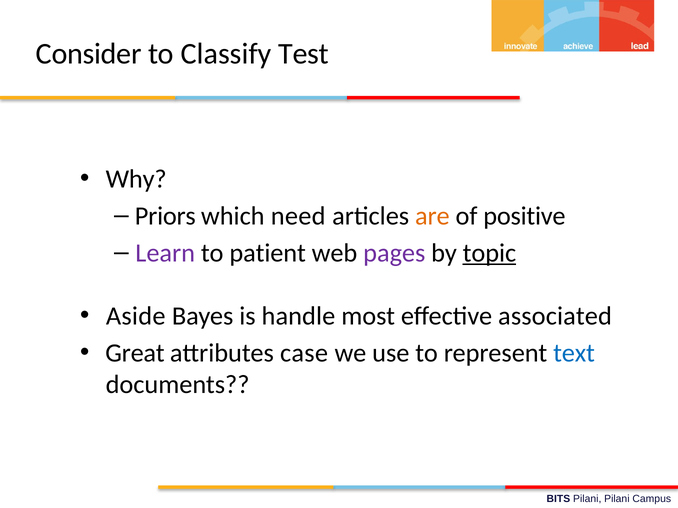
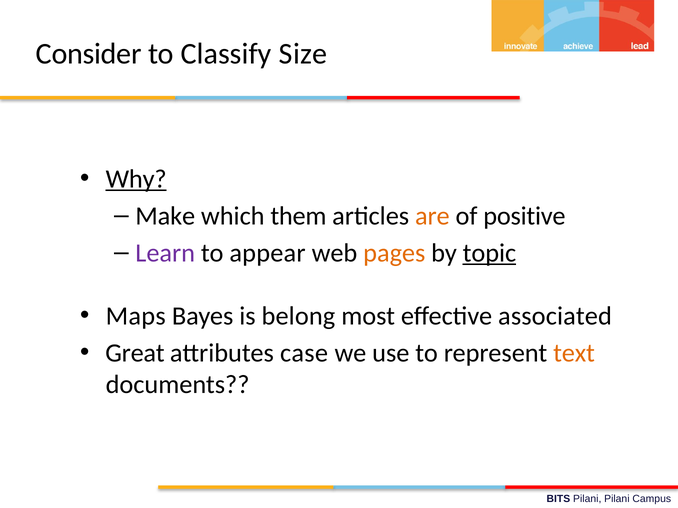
Test: Test -> Size (303, 54)
Why underline: none -> present (136, 179)
Priors: Priors -> Make (165, 216)
need: need -> them (298, 216)
patient: patient -> appear (267, 253)
pages colour: purple -> orange (394, 253)
Aside: Aside -> Maps (136, 316)
handle: handle -> belong (298, 316)
text colour: blue -> orange (574, 353)
